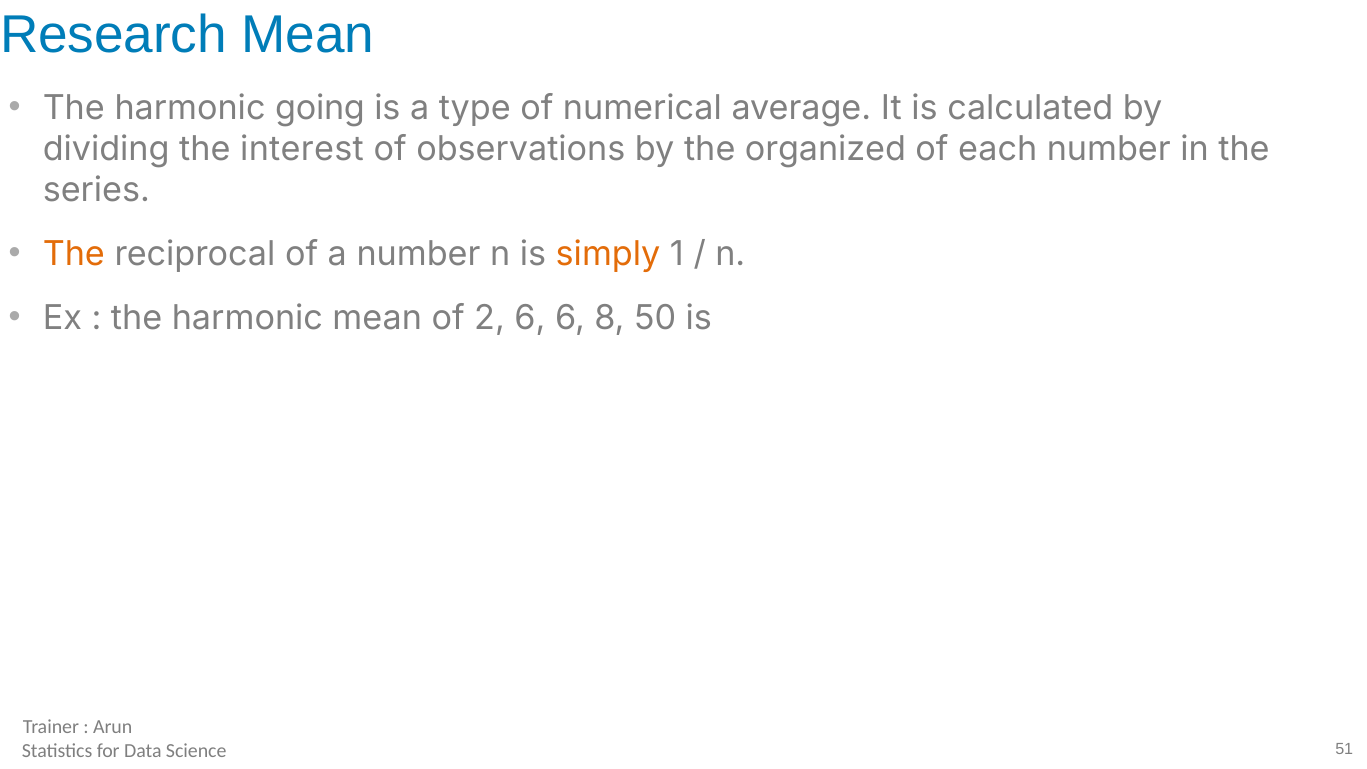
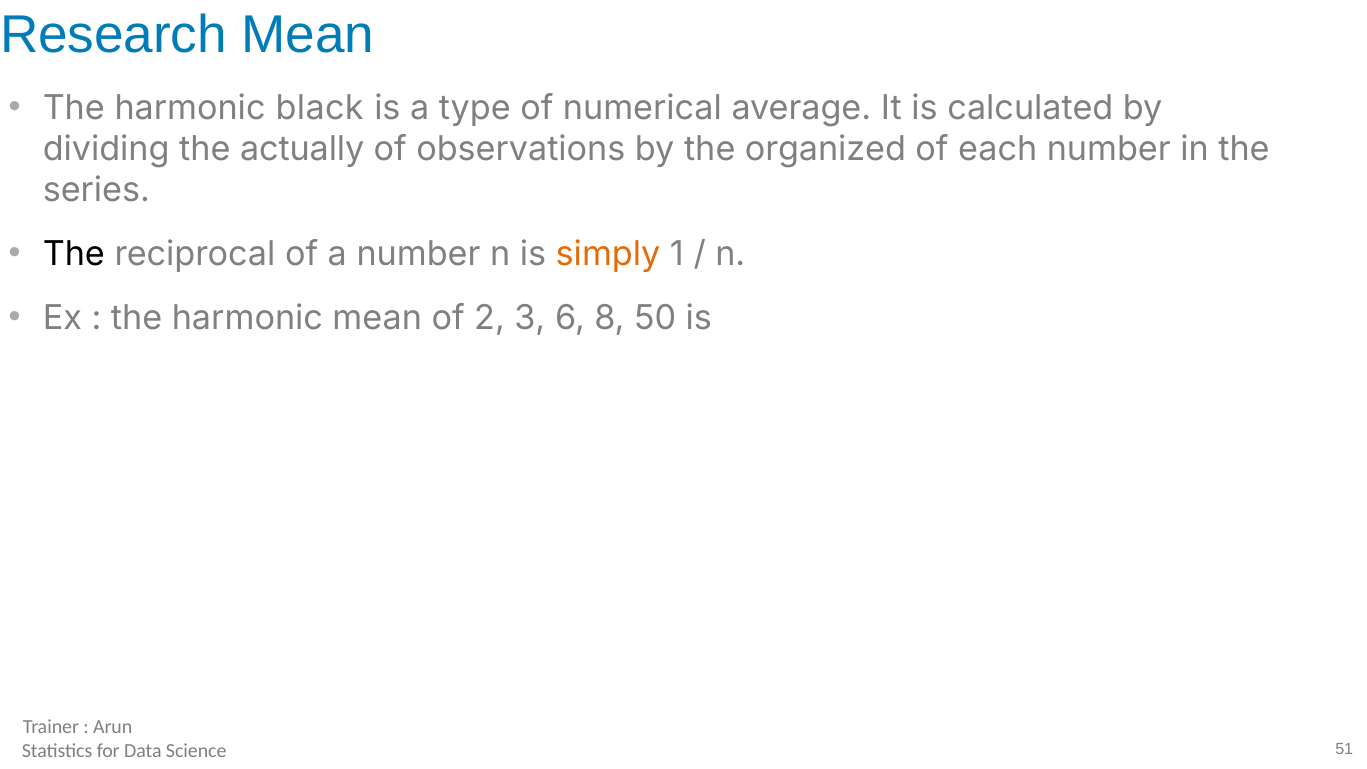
going: going -> black (320, 108)
interest: interest -> actually (302, 149)
The colour: orange -> black (74, 254)
2 6: 6 -> 3 (530, 318)
